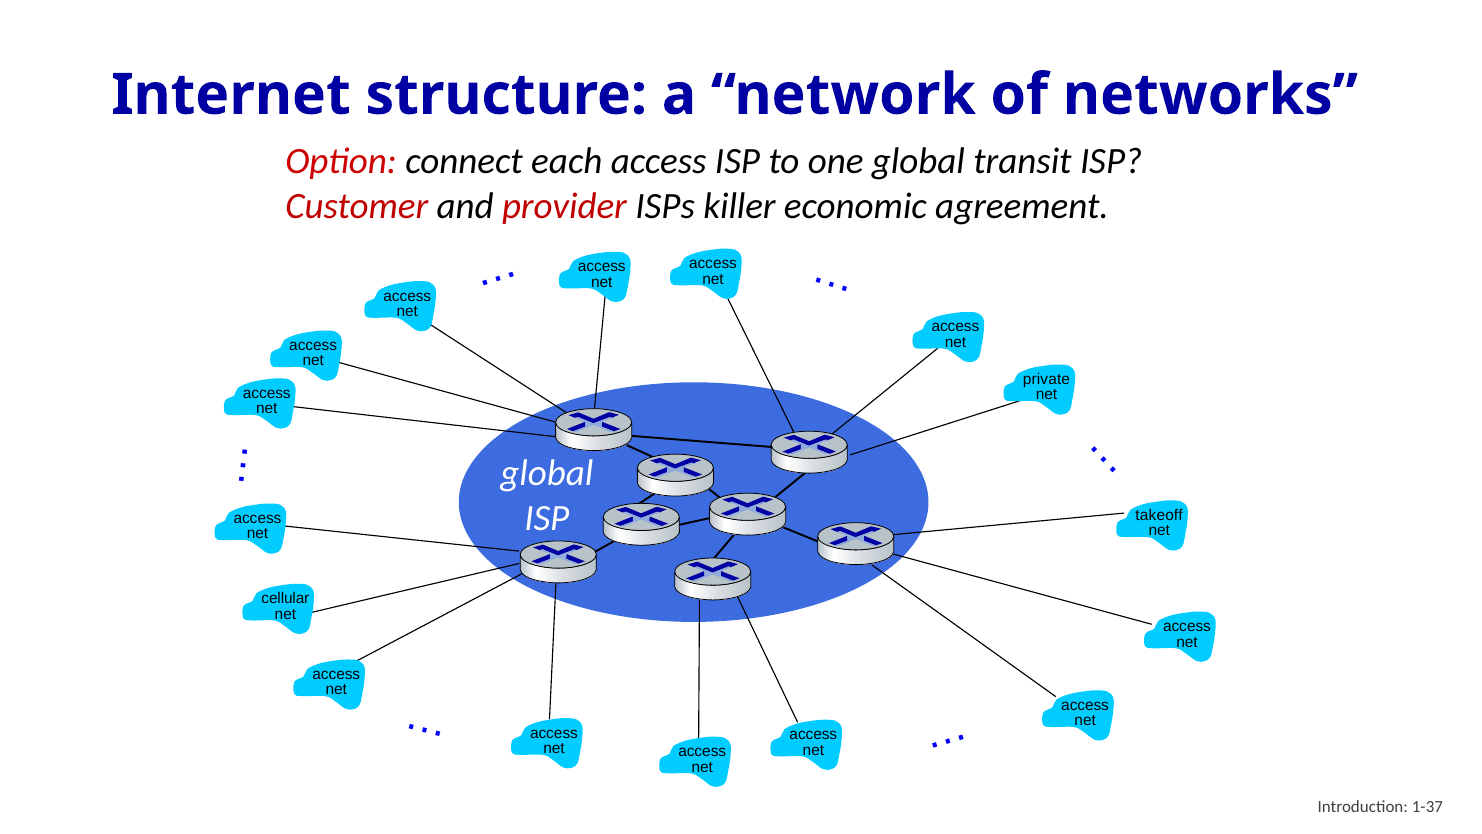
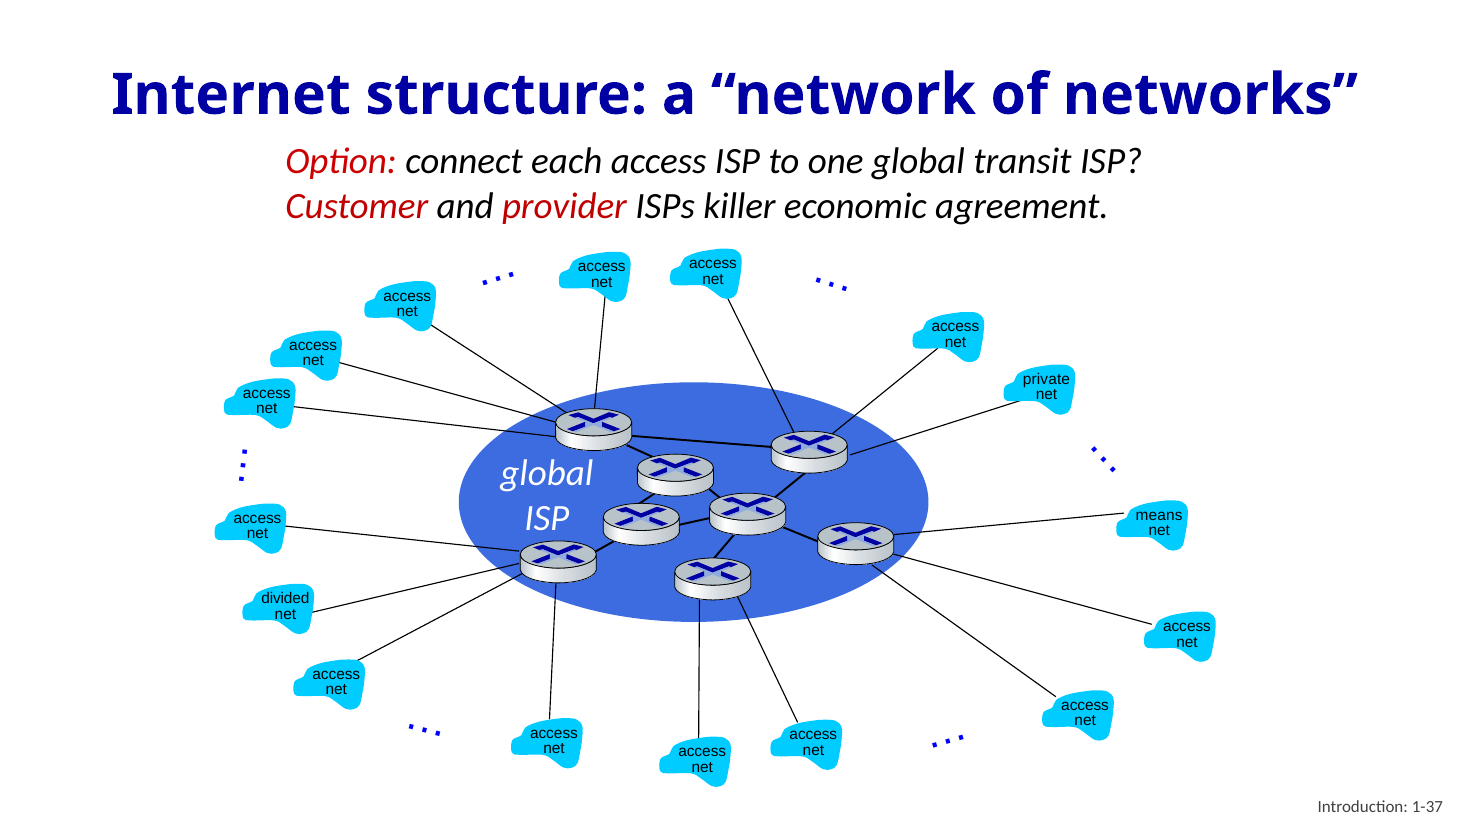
takeoff: takeoff -> means (1159, 515)
cellular: cellular -> divided (285, 598)
